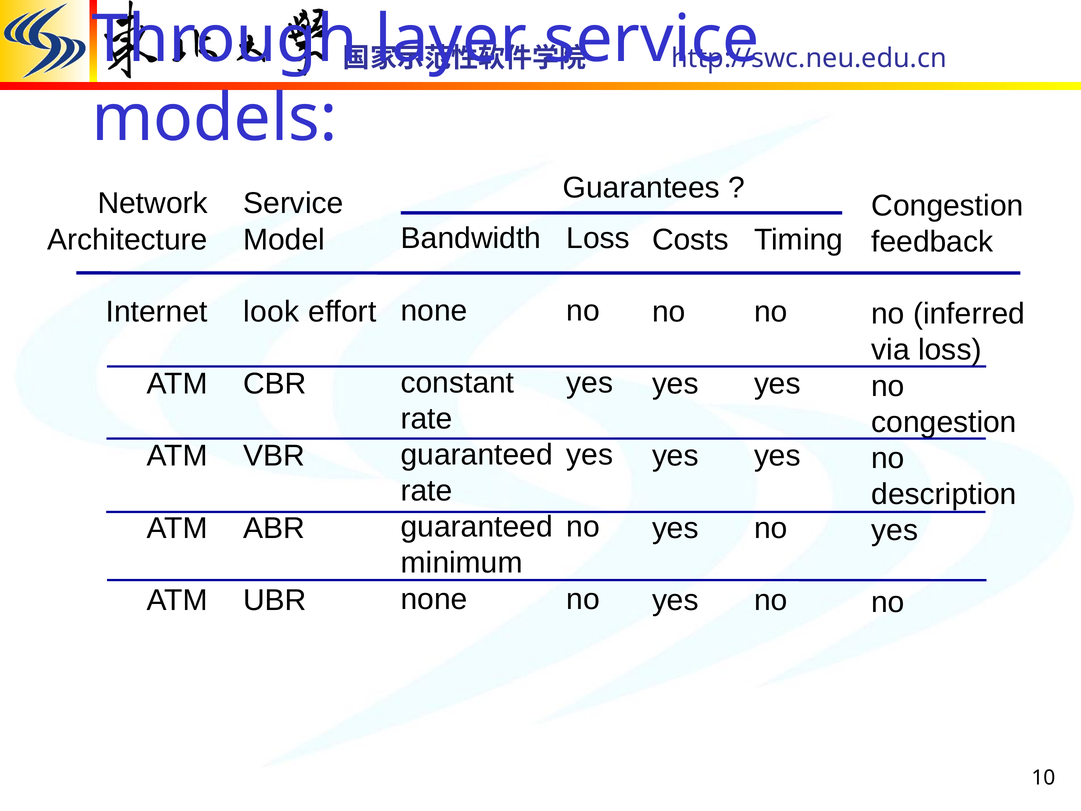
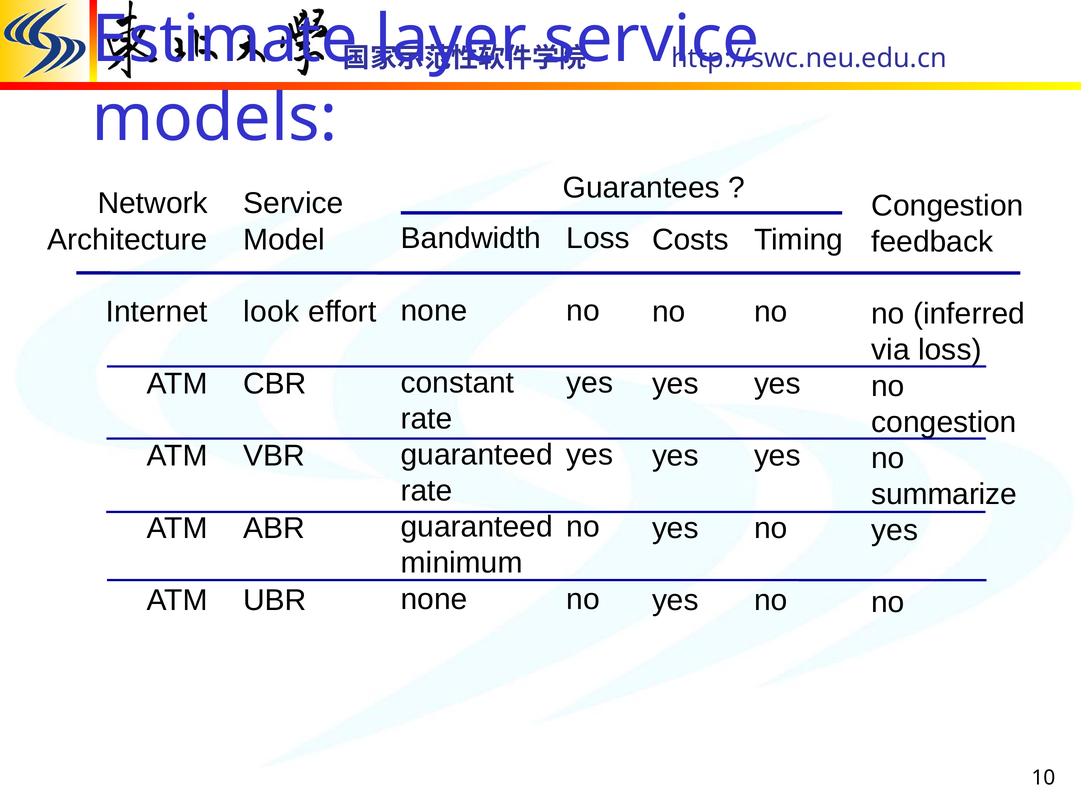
Through: Through -> Estimate (225, 39)
description: description -> summarize (944, 494)
